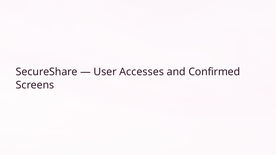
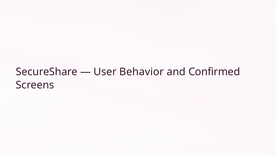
Accesses: Accesses -> Behavior (142, 72)
